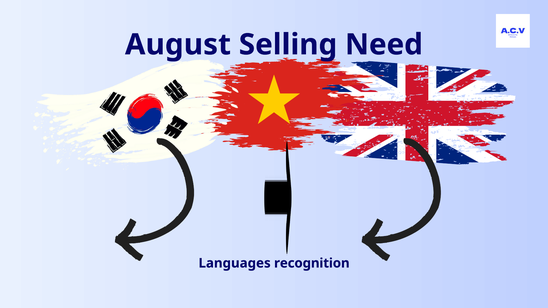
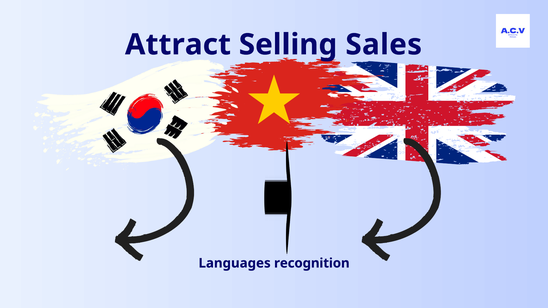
August: August -> Attract (178, 45)
Need: Need -> Sales (384, 45)
